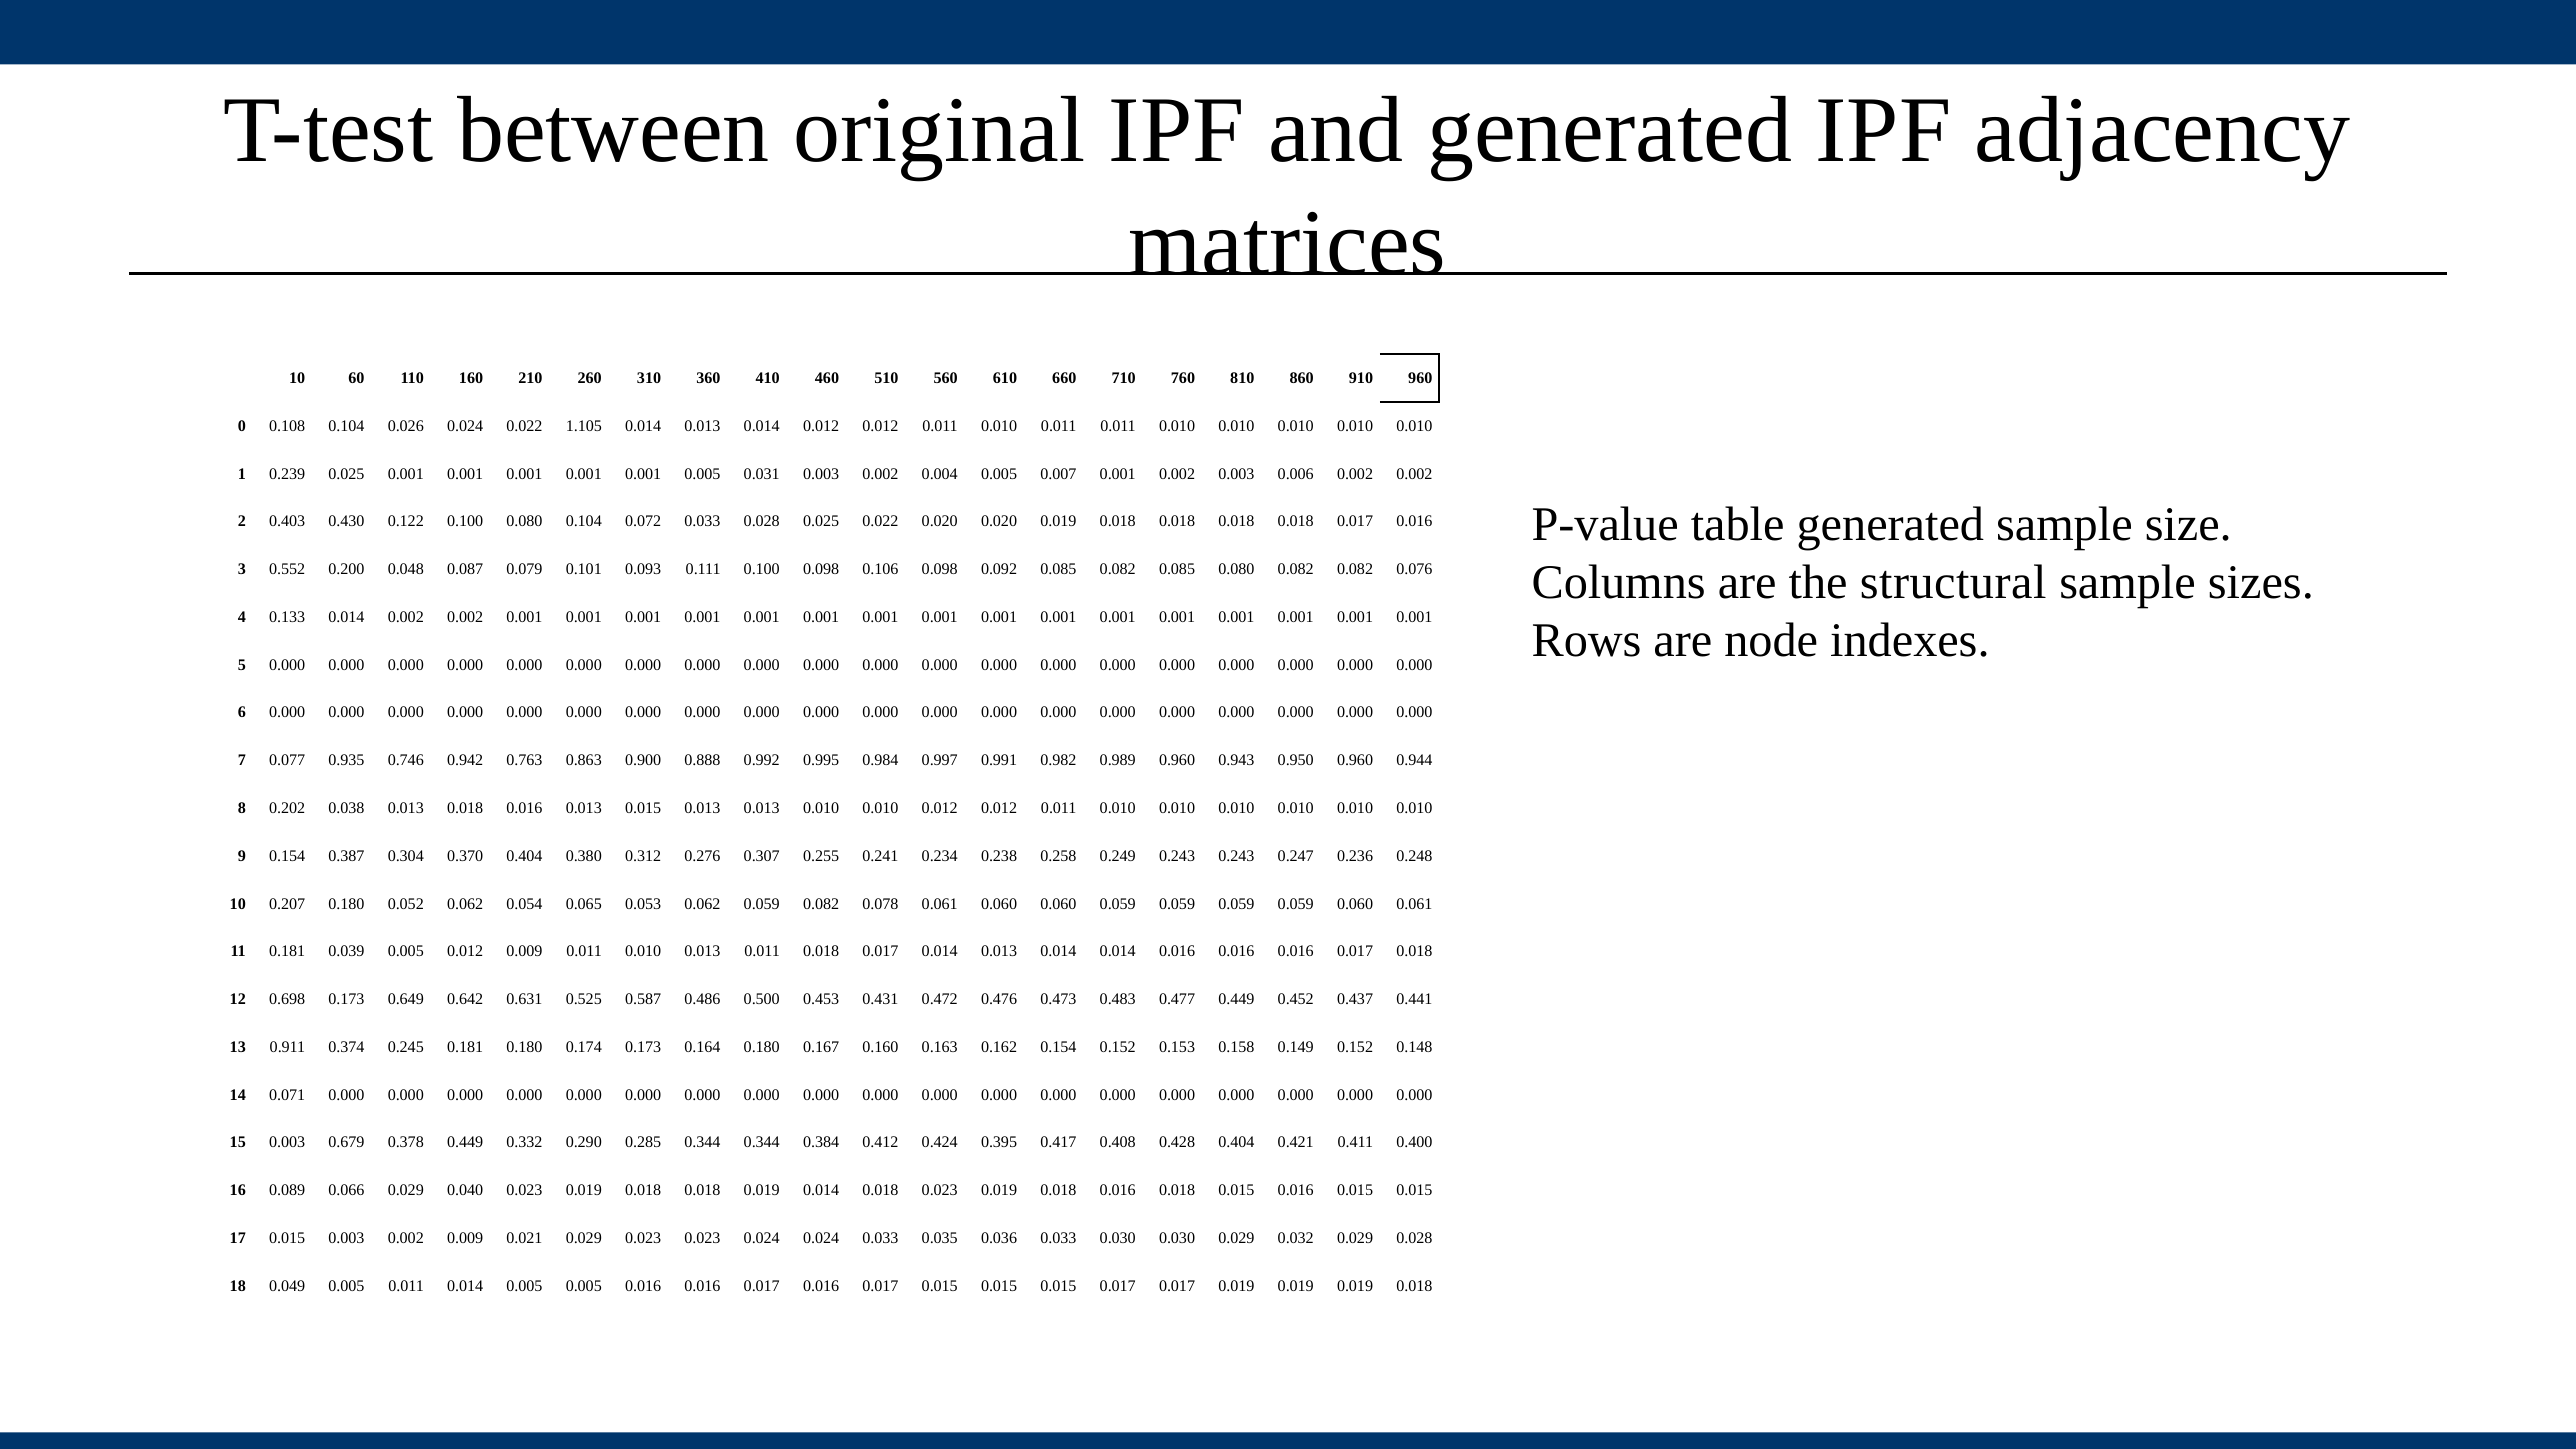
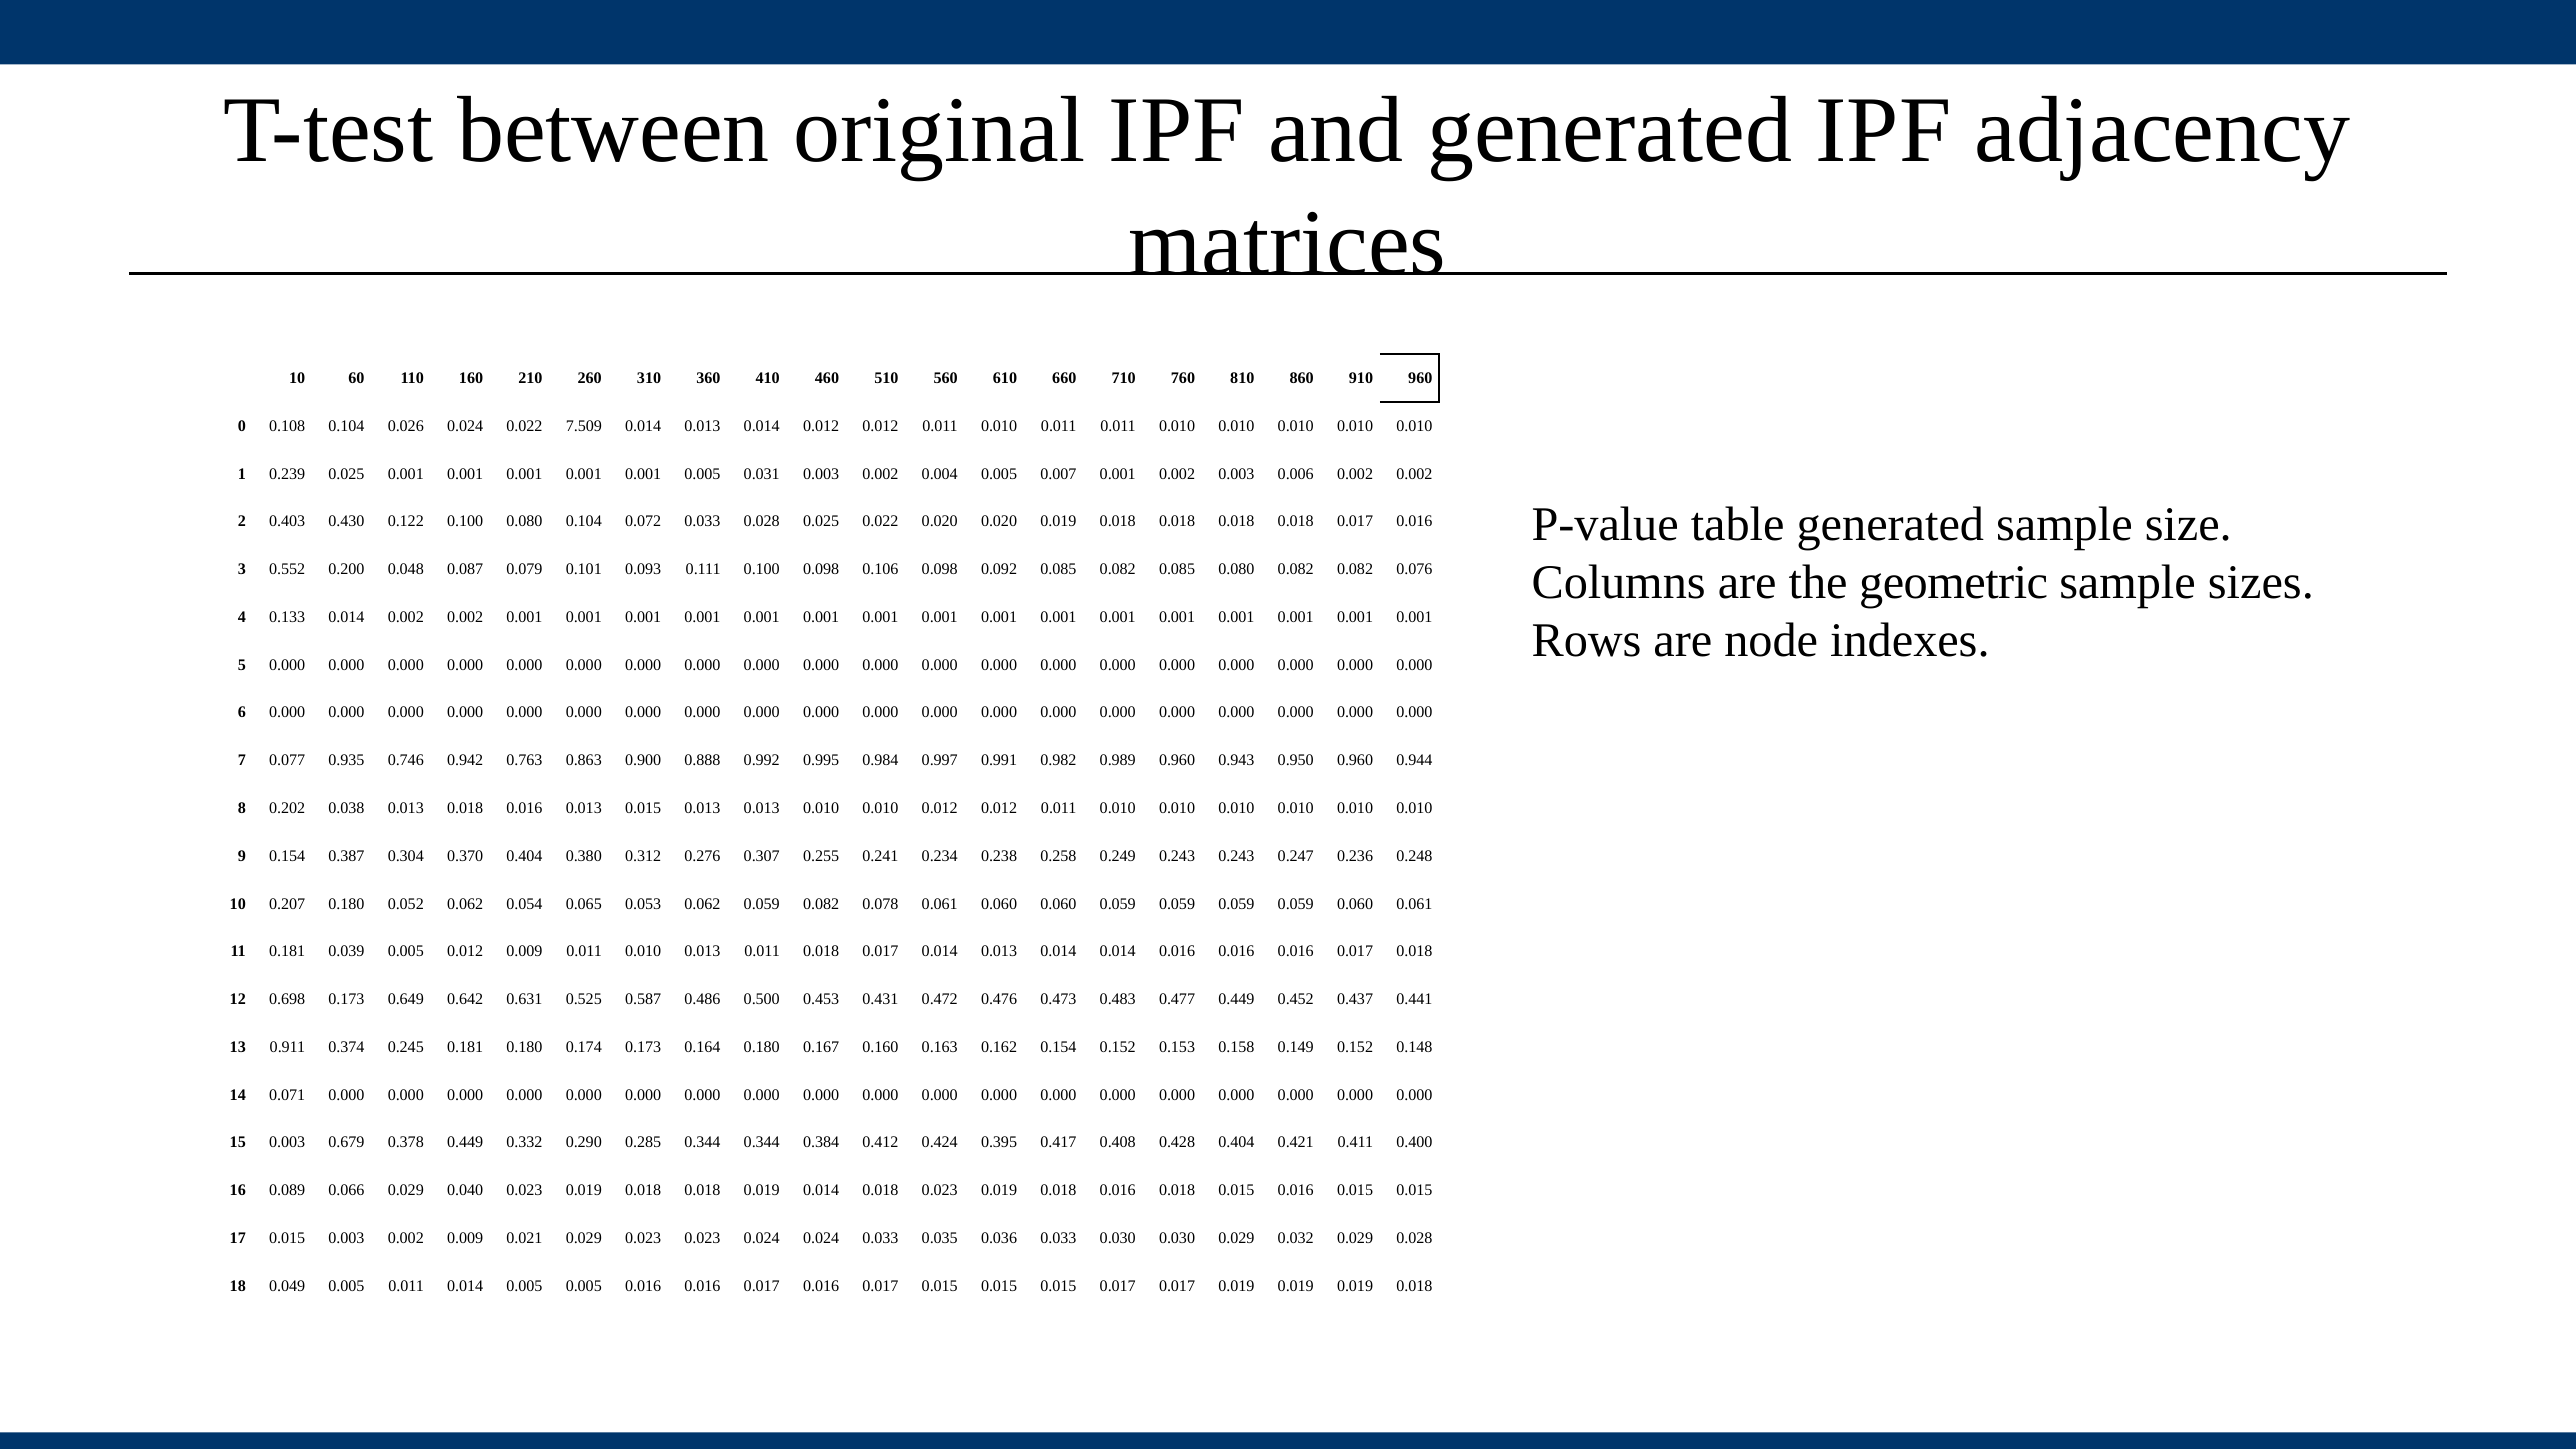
1.105: 1.105 -> 7.509 (584, 426)
structural: structural -> geometric (1954, 583)
